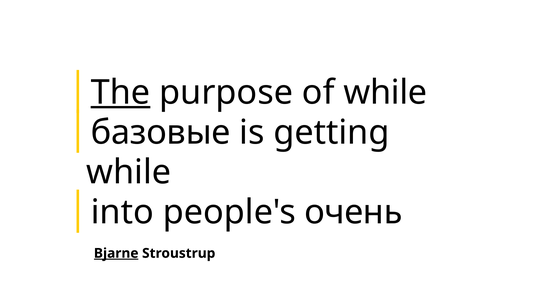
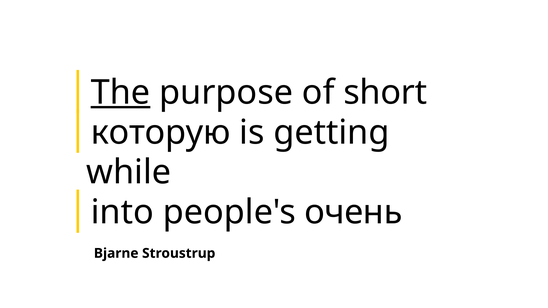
of while: while -> short (385, 93)
базовые: базовые -> которую (161, 133)
Bjarne underline: present -> none (116, 253)
